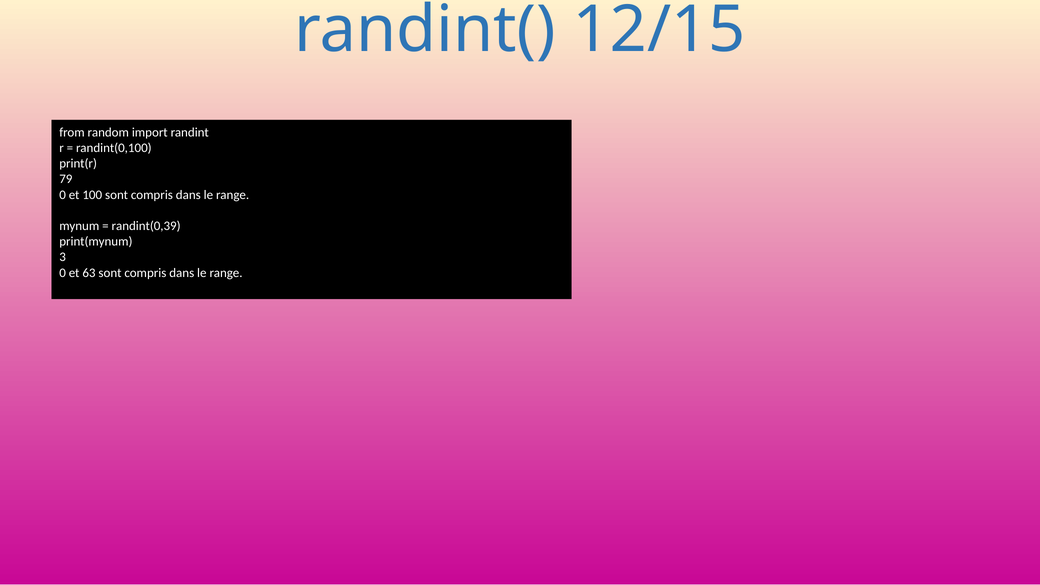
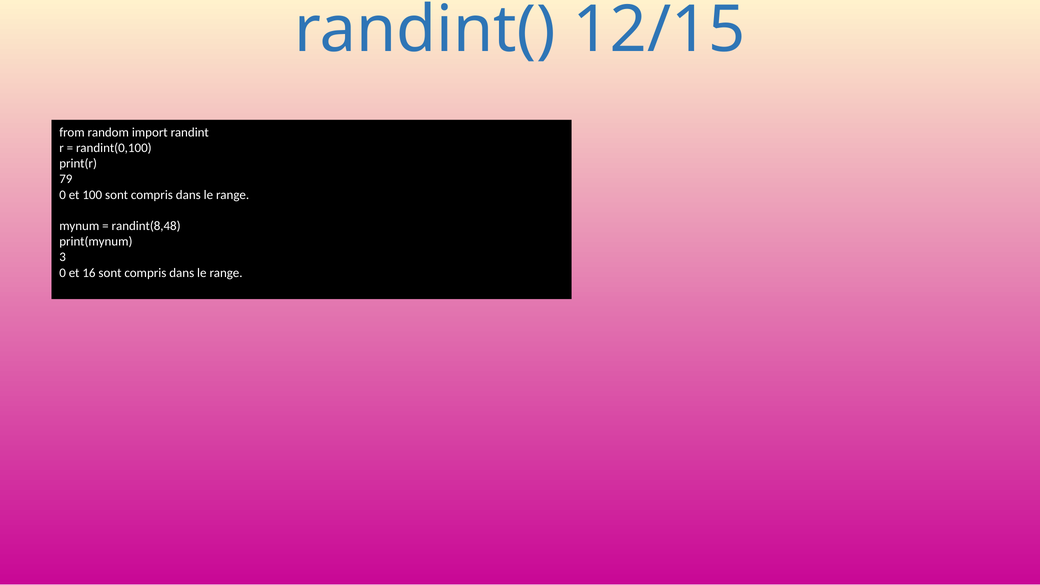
randint(0,39: randint(0,39 -> randint(8,48 (146, 226)
63: 63 -> 16 (89, 273)
